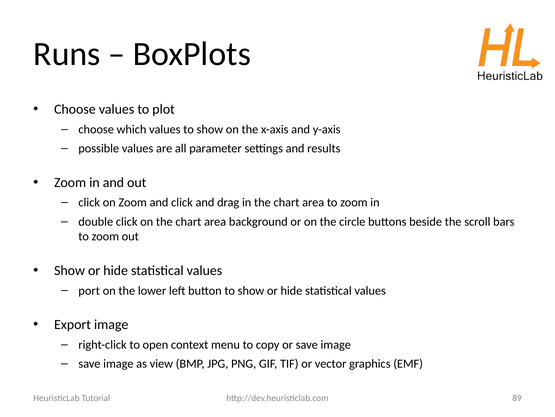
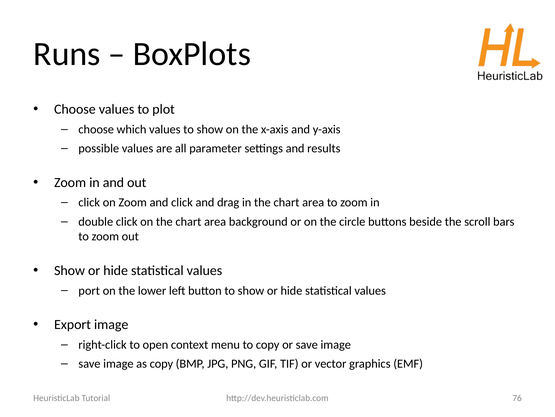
as view: view -> copy (161, 363)
89: 89 -> 76 (517, 397)
